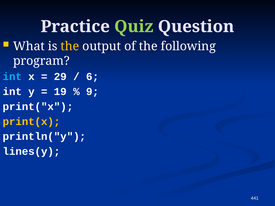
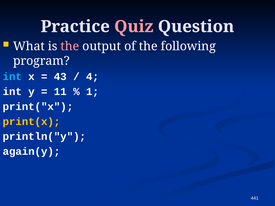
Quiz colour: light green -> pink (134, 27)
the colour: yellow -> pink (70, 46)
29: 29 -> 43 (60, 77)
6: 6 -> 4 (92, 77)
19: 19 -> 11 (60, 92)
9: 9 -> 1 (92, 92)
lines(y: lines(y -> again(y (32, 152)
